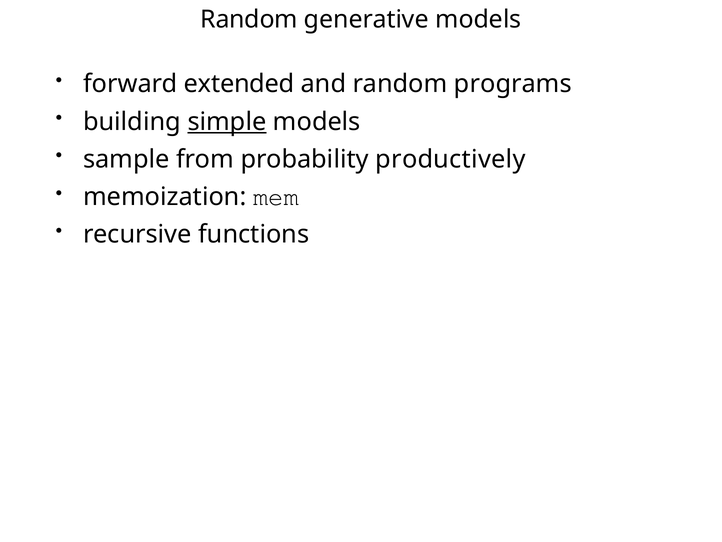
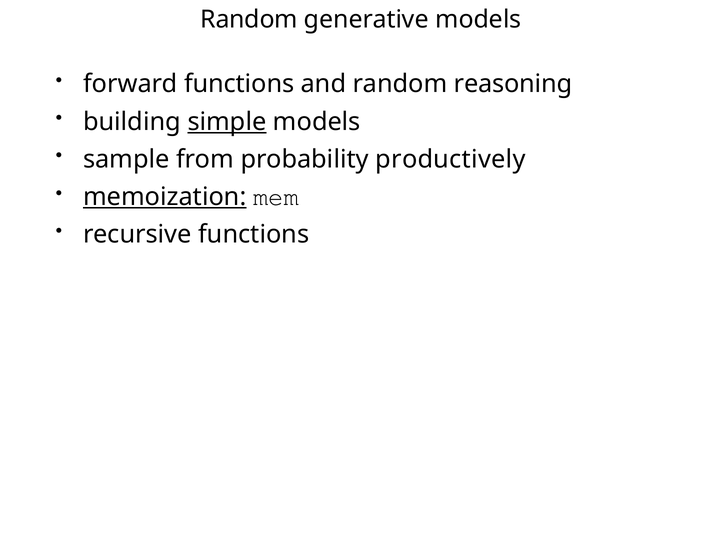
forward extended: extended -> functions (239, 84)
programs: programs -> reasoning (513, 84)
memoization underline: none -> present (165, 197)
